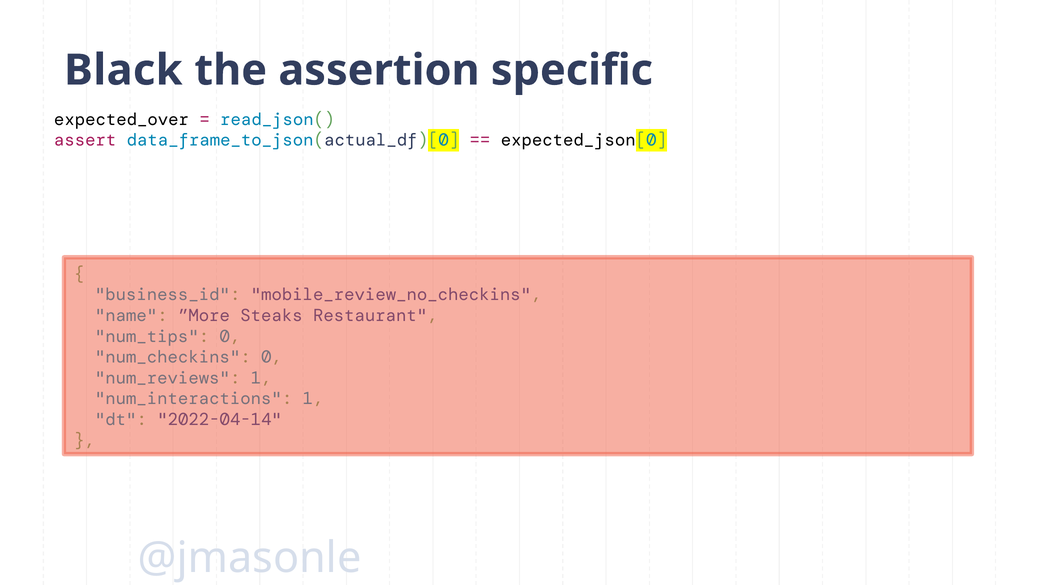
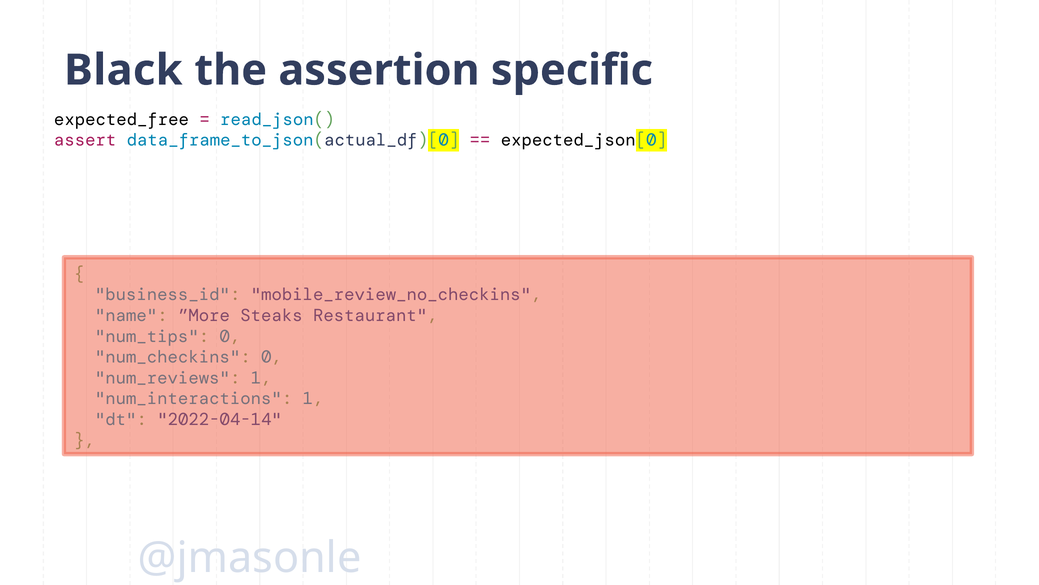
expected_over: expected_over -> expected_free (121, 119)
